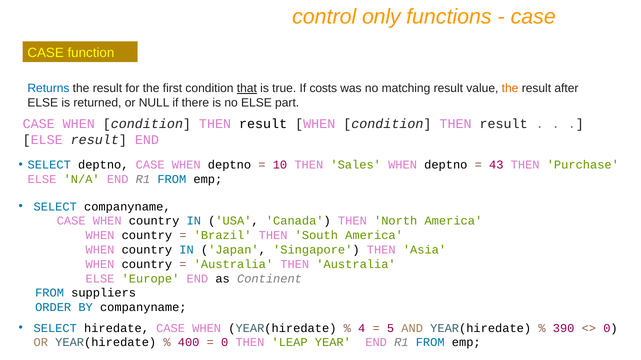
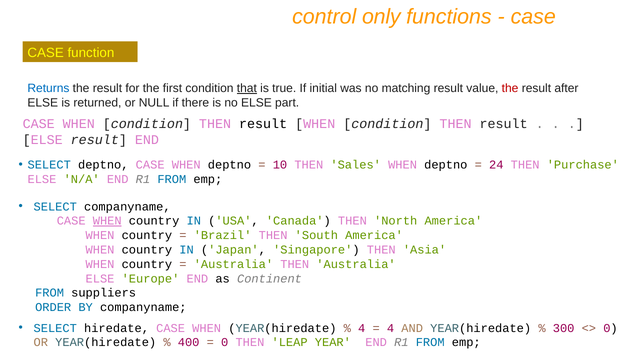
costs: costs -> initial (323, 89)
the colour: orange -> red (510, 89)
43: 43 -> 24 (496, 165)
WHEN underline: none -> present (107, 221)
5: 5 -> 4 (391, 329)
390: 390 -> 300 (564, 329)
